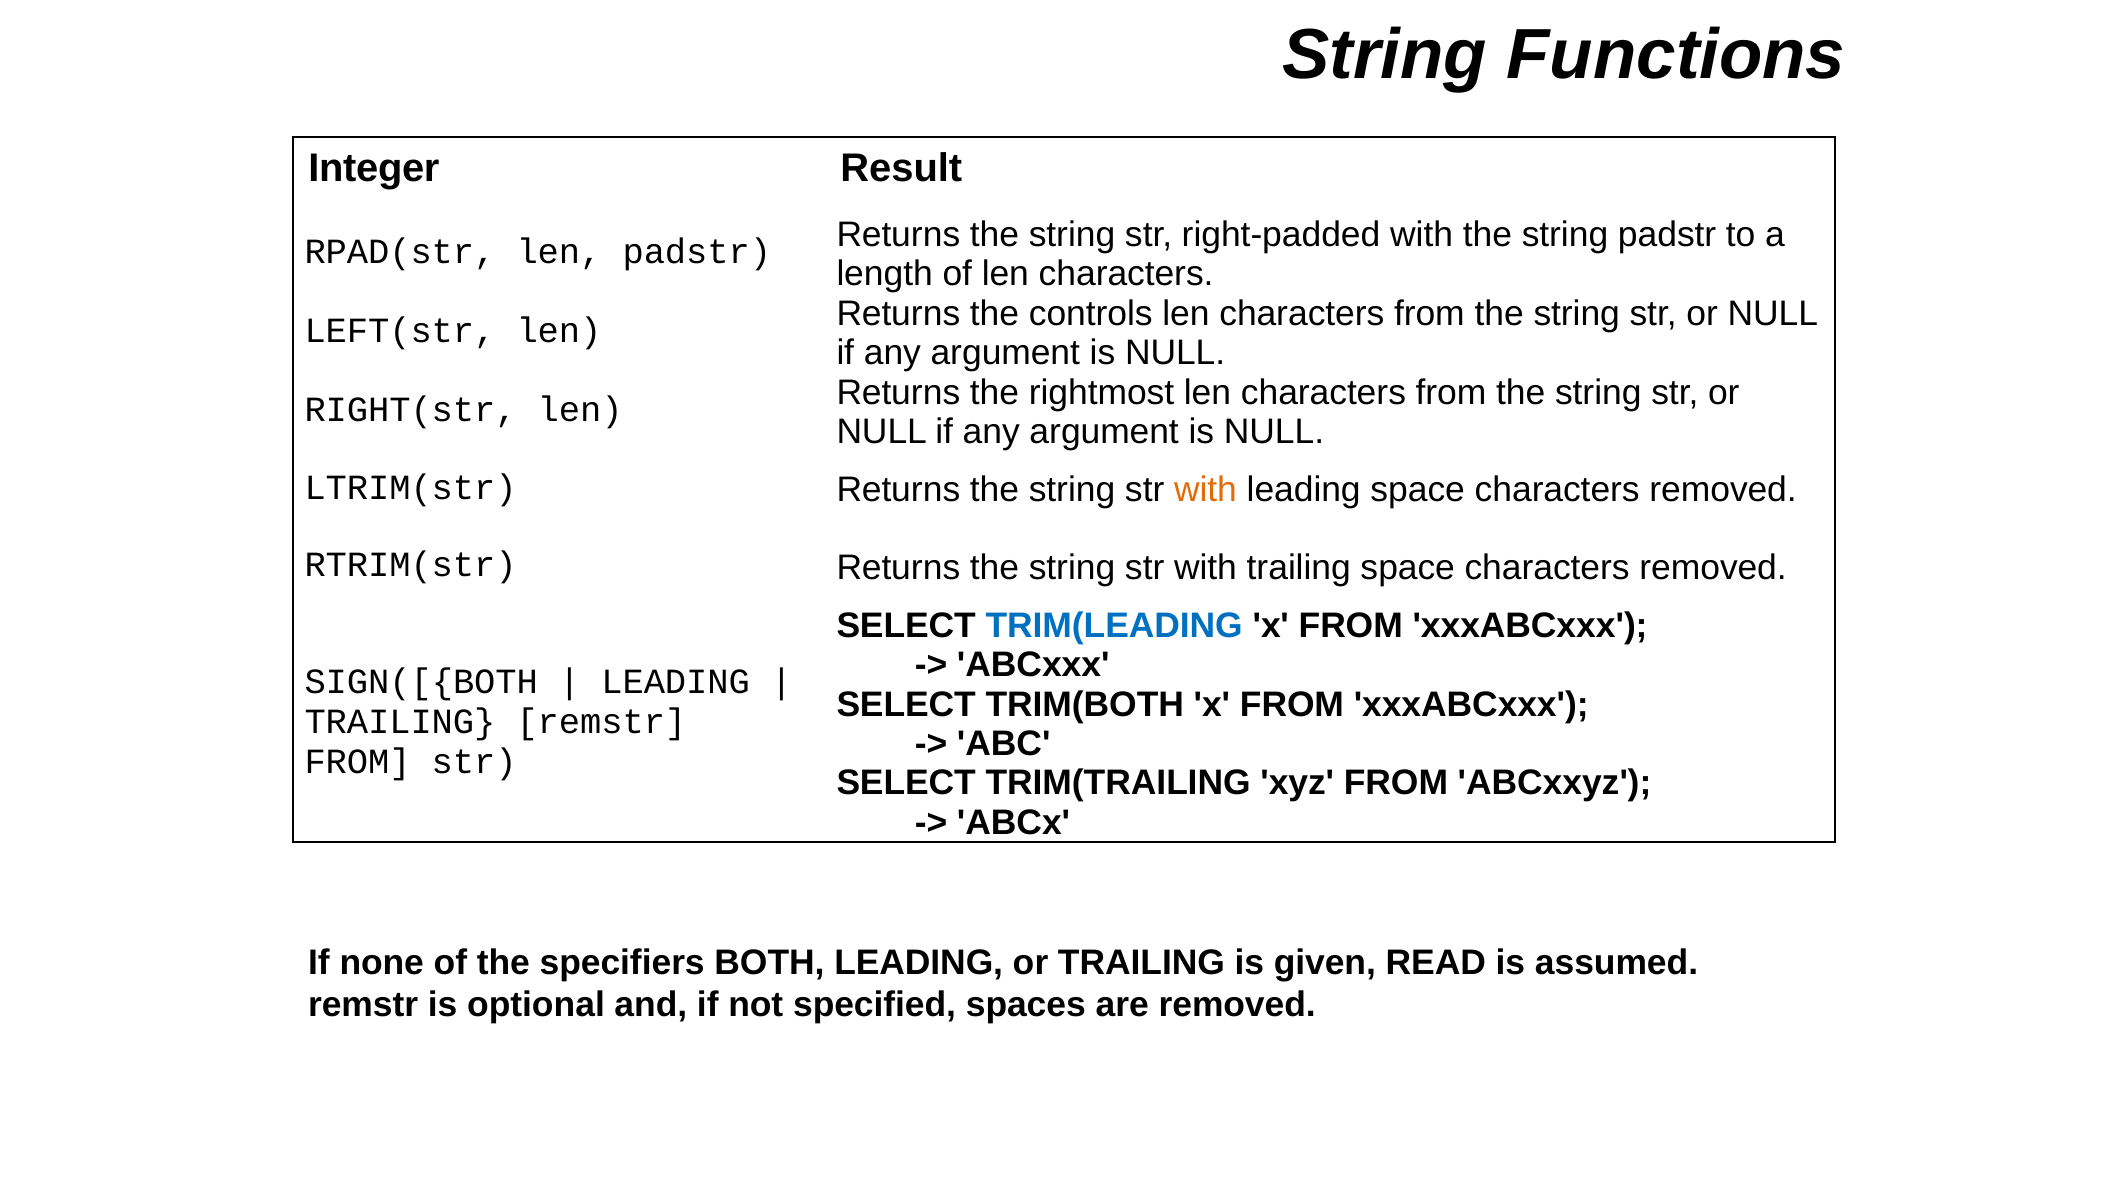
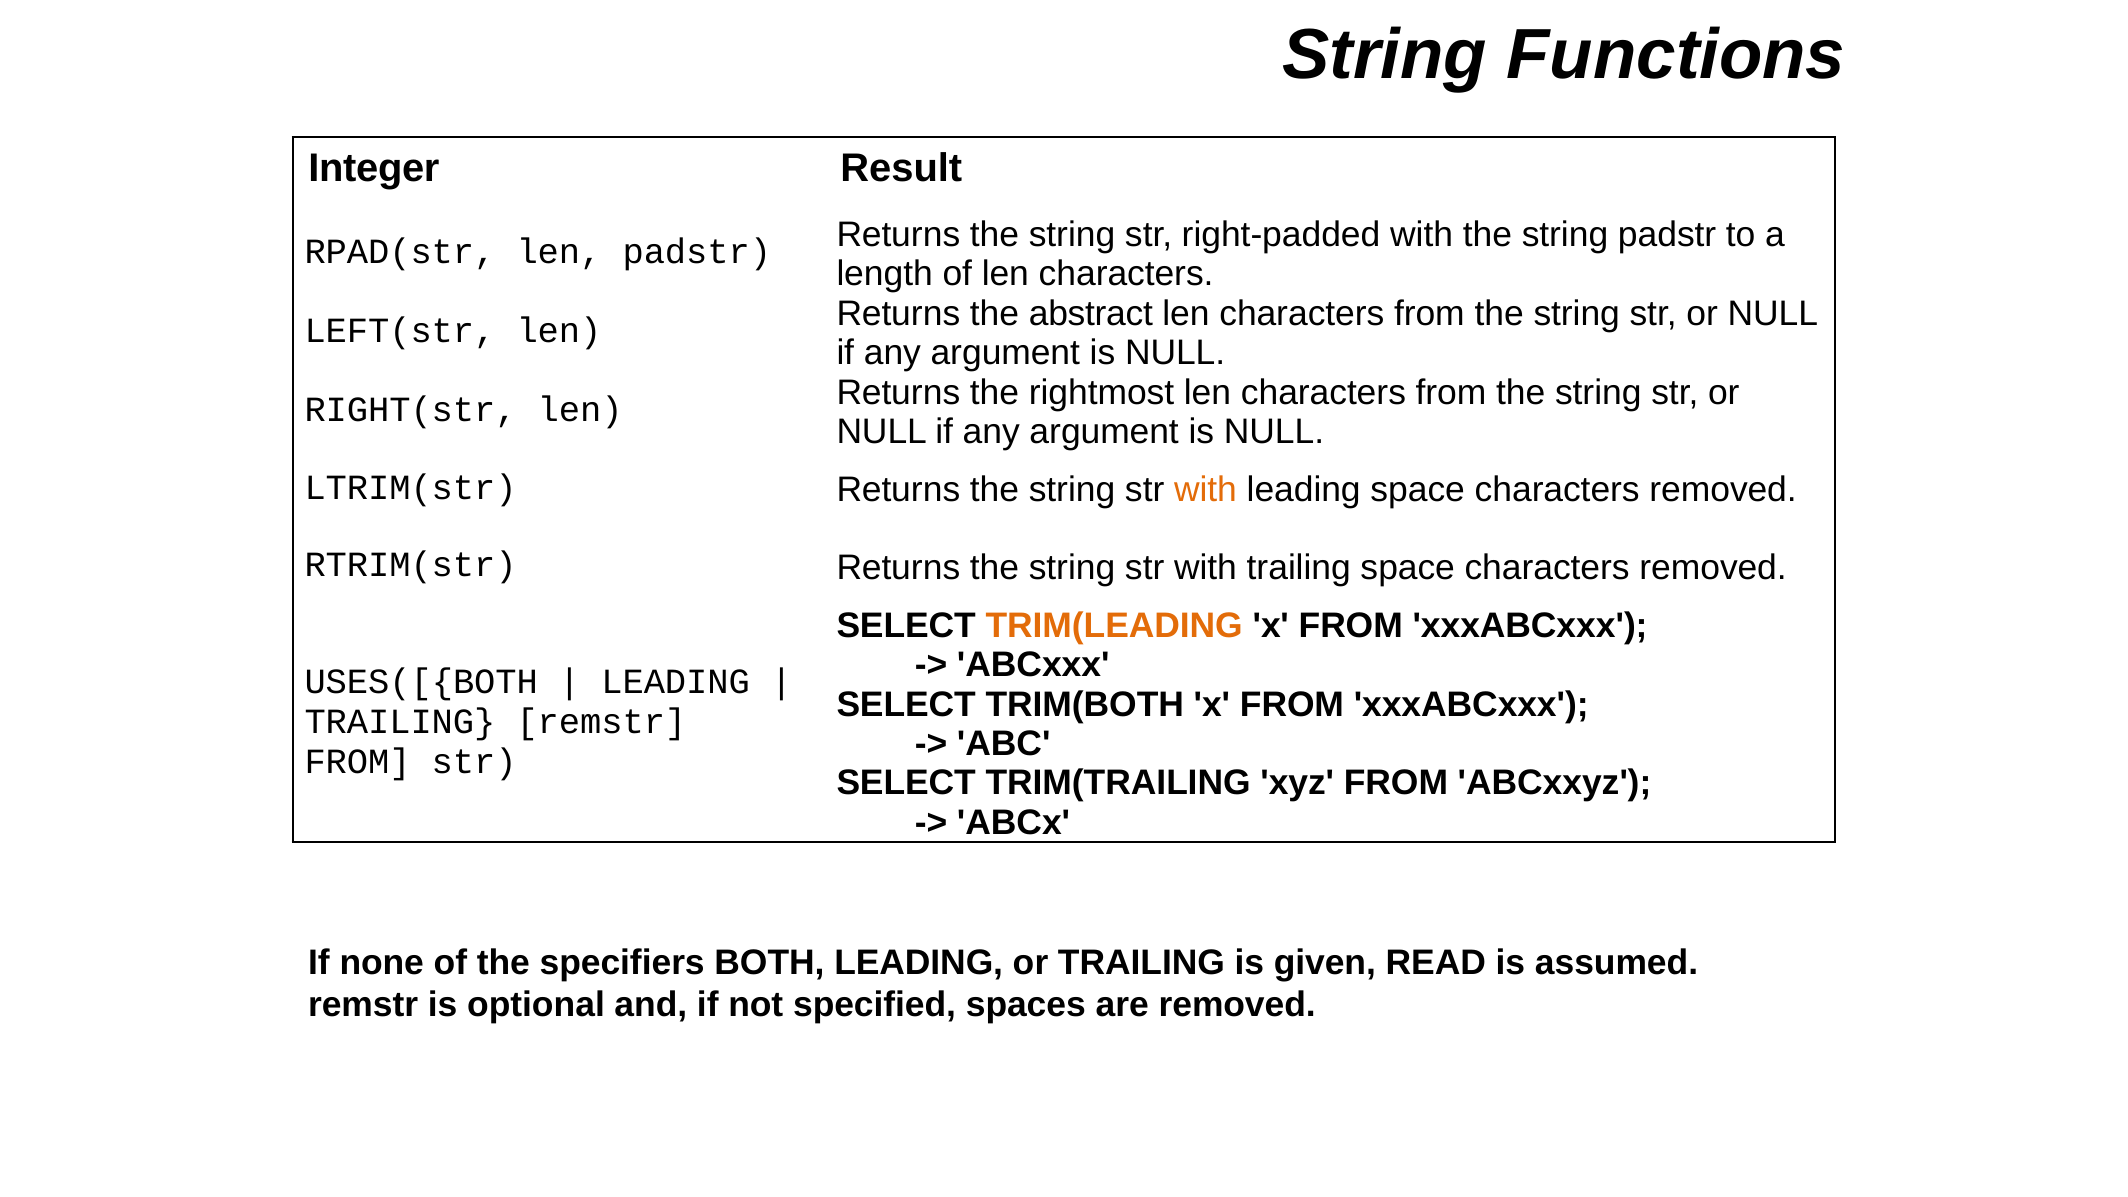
controls: controls -> abstract (1091, 314)
TRIM(LEADING colour: blue -> orange (1114, 626)
SIGN([{BOTH: SIGN([{BOTH -> USES([{BOTH (421, 681)
